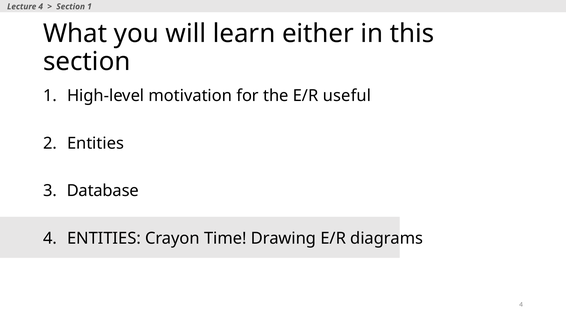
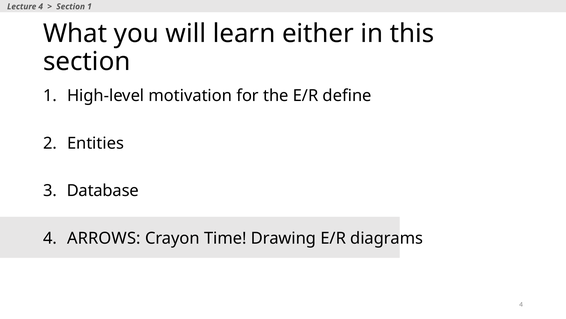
useful: useful -> define (347, 96)
4 ENTITIES: ENTITIES -> ARROWS (104, 238)
